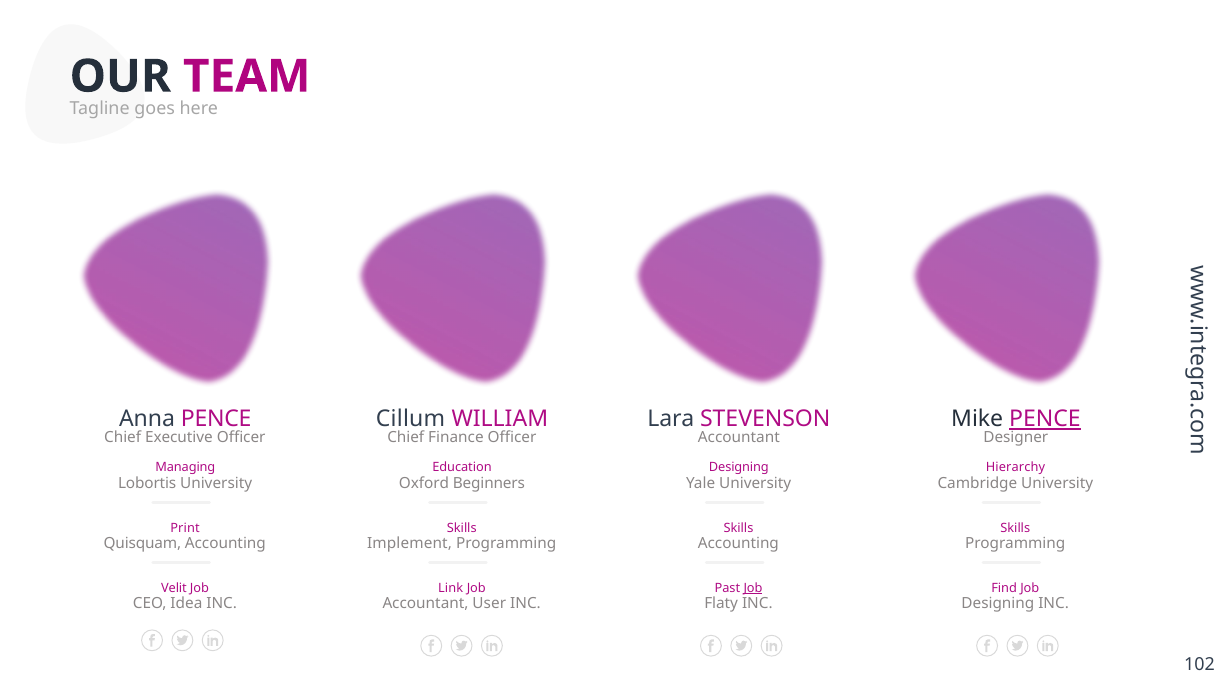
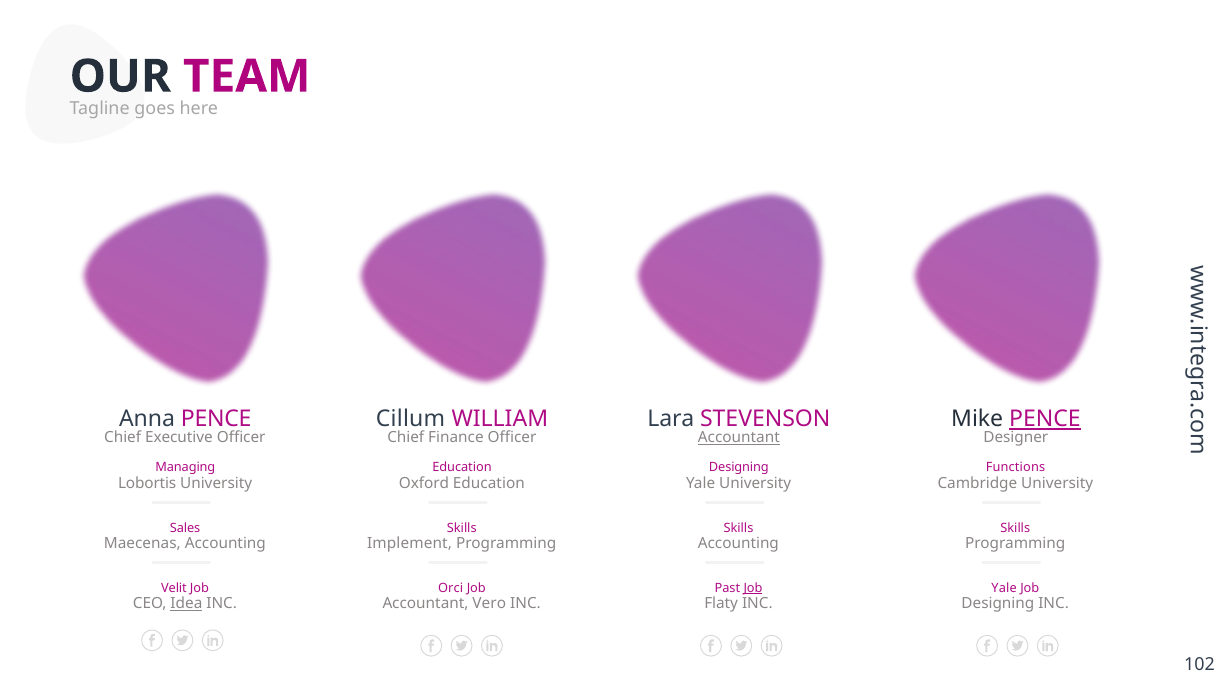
Accountant underline: none -> present (739, 437)
Hierarchy: Hierarchy -> Functions (1016, 467)
Oxford Beginners: Beginners -> Education (489, 483)
Print: Print -> Sales (185, 528)
Quisquam: Quisquam -> Maecenas (142, 544)
Link: Link -> Orci (451, 588)
Find: Find -> Yale (1004, 588)
Idea underline: none -> present (186, 603)
User: User -> Vero (489, 603)
